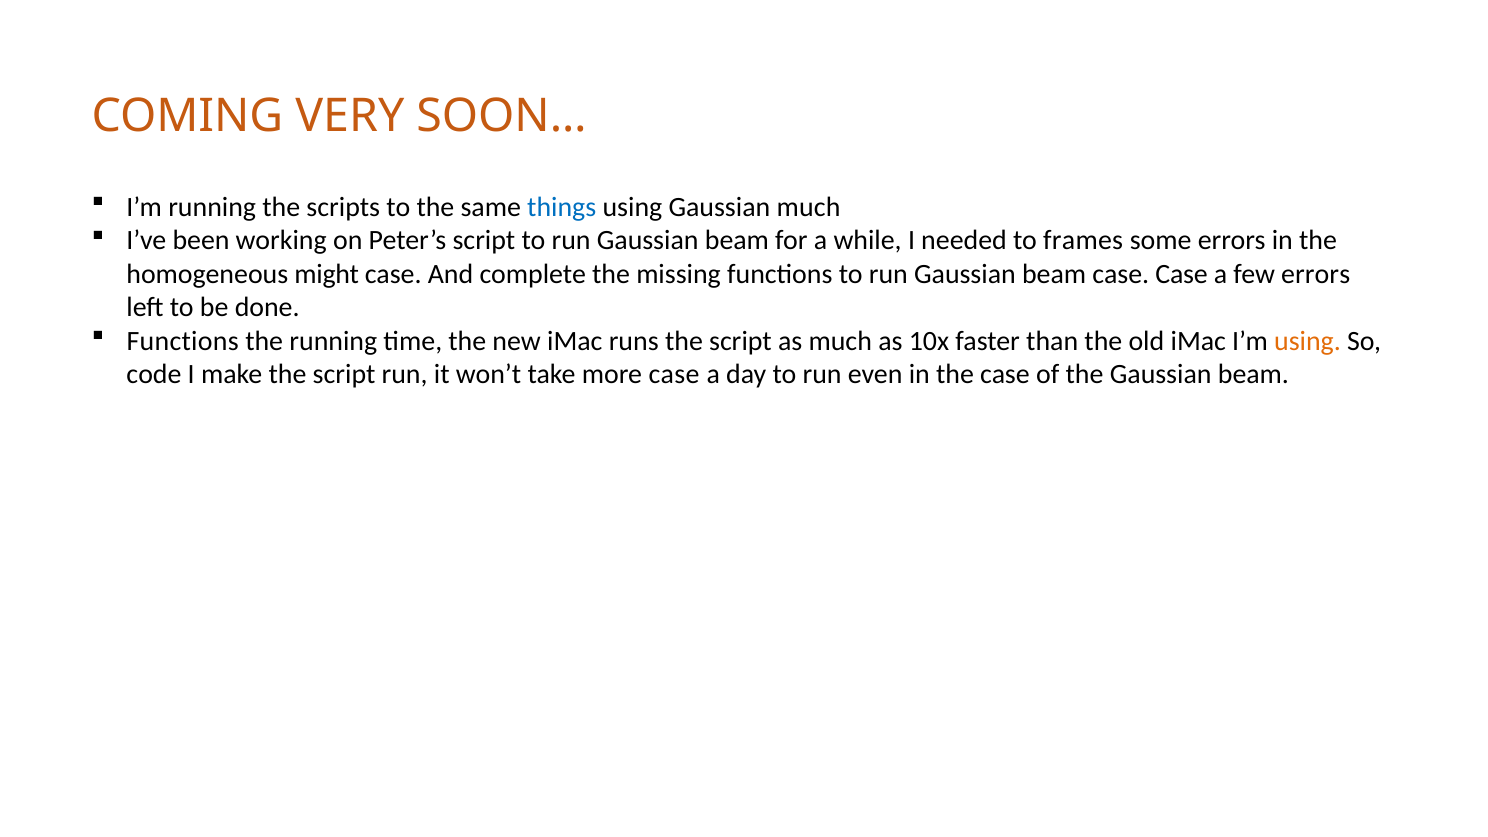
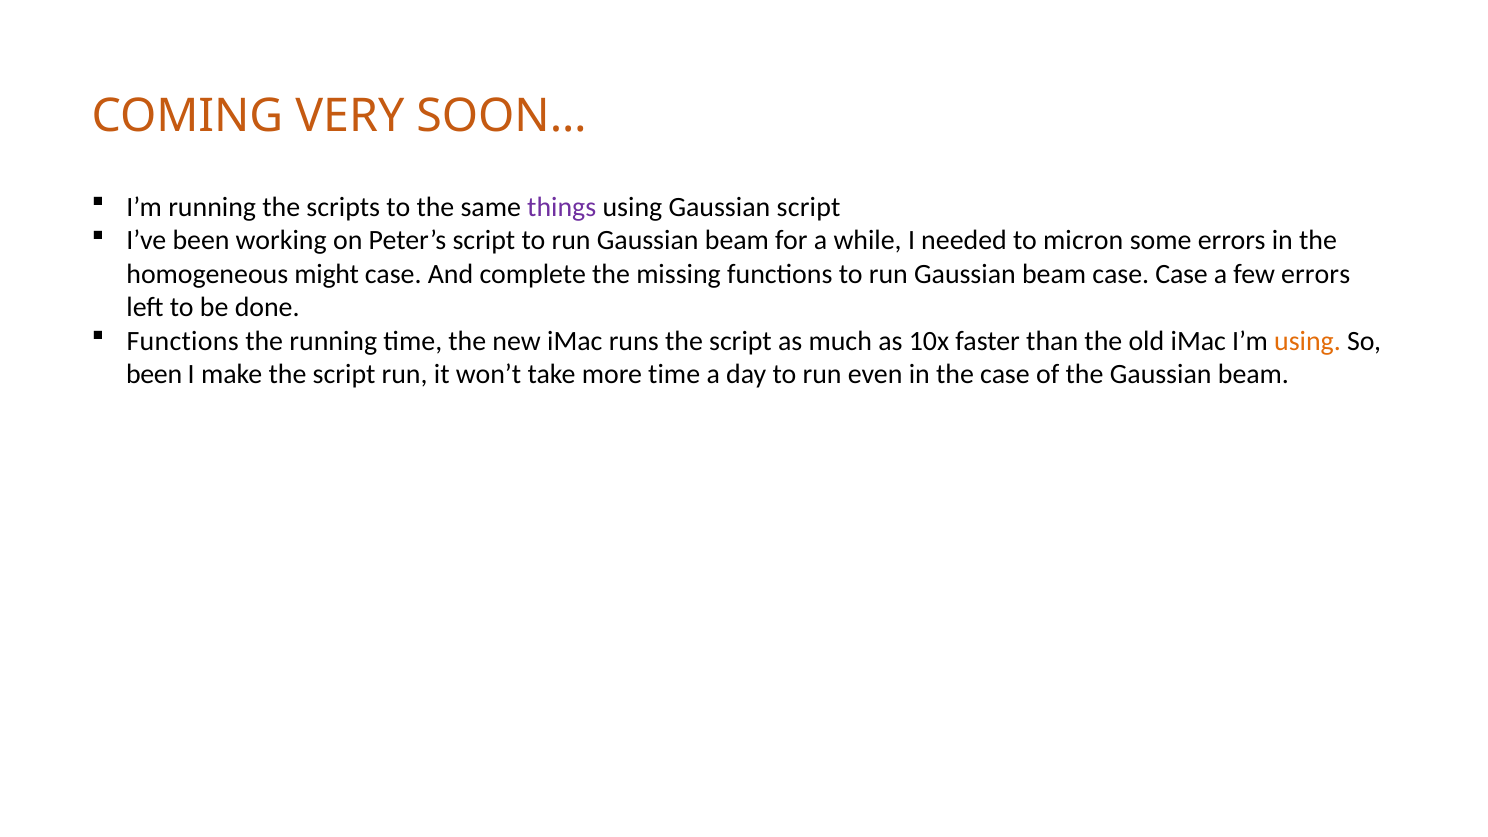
things colour: blue -> purple (562, 207)
Gaussian much: much -> script (809, 207)
frames: frames -> micron (1083, 241)
code: code -> been (154, 375)
more case: case -> time (674, 375)
